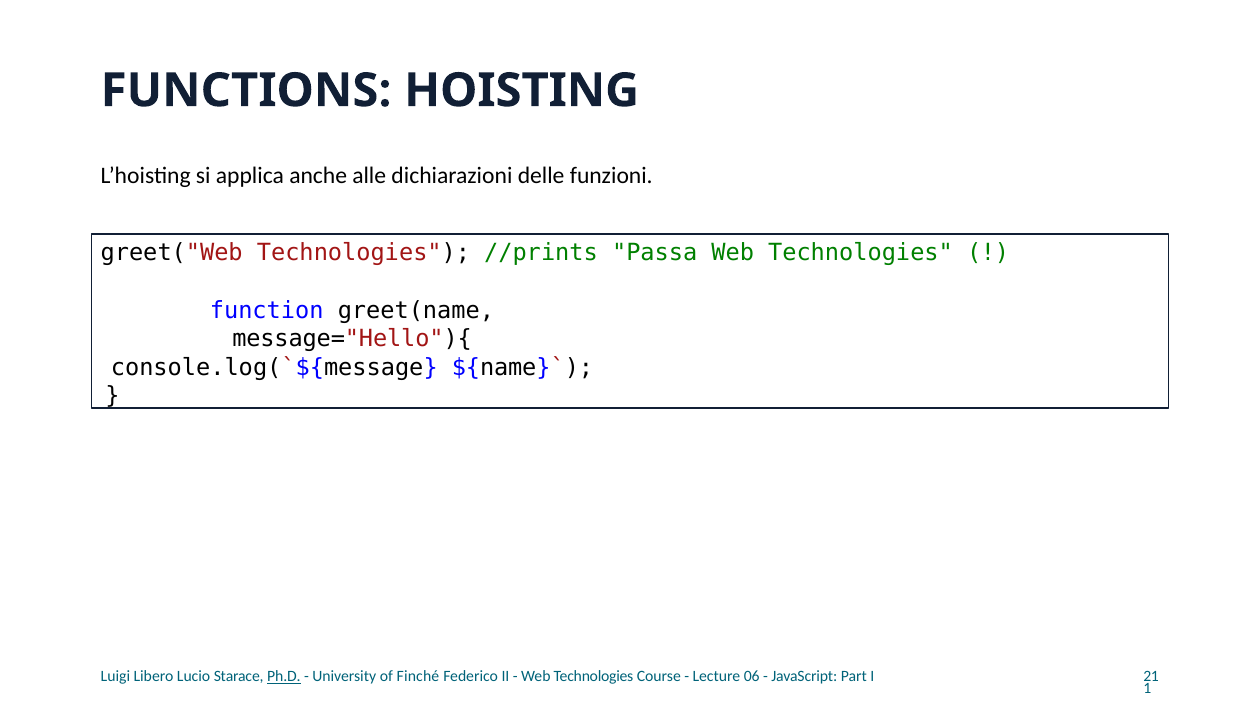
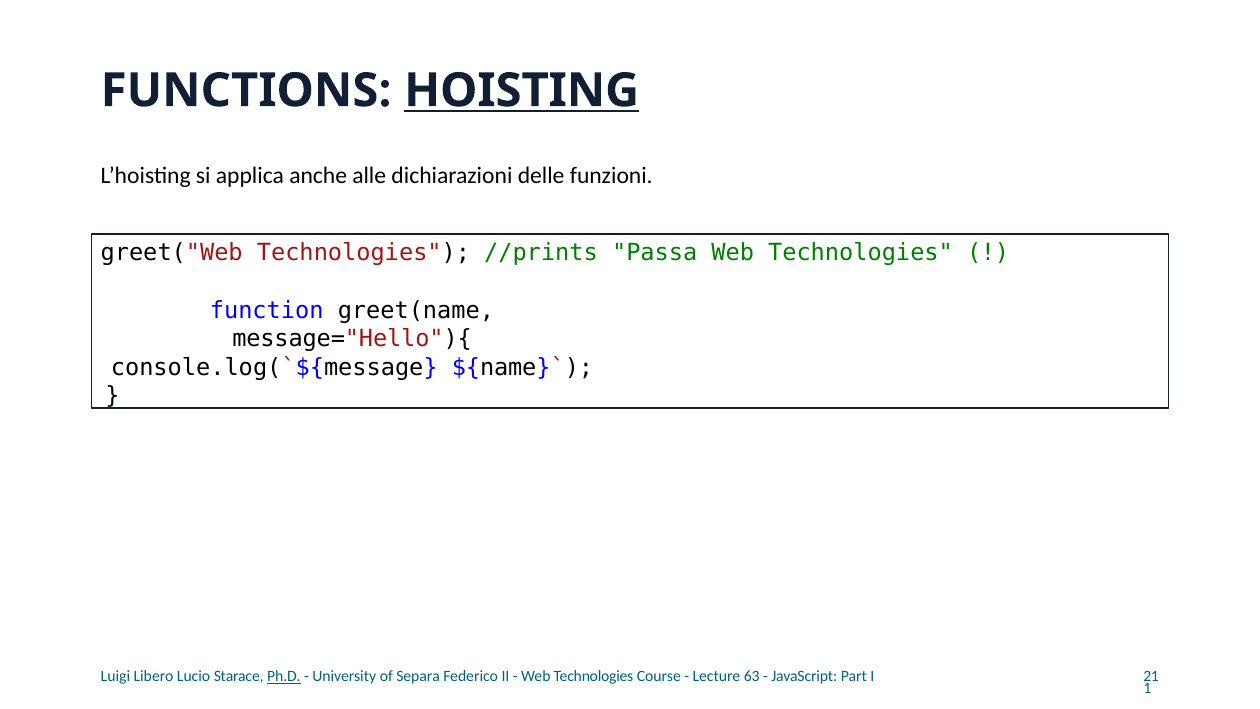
HOISTING underline: none -> present (522, 91)
Finché: Finché -> Separa (418, 676)
06: 06 -> 63 (752, 676)
